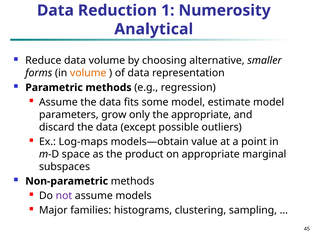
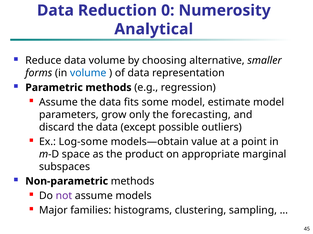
1: 1 -> 0 (168, 10)
volume colour: orange -> blue (88, 73)
the appropriate: appropriate -> forecasting (201, 115)
Log-maps: Log-maps -> Log-some (83, 142)
